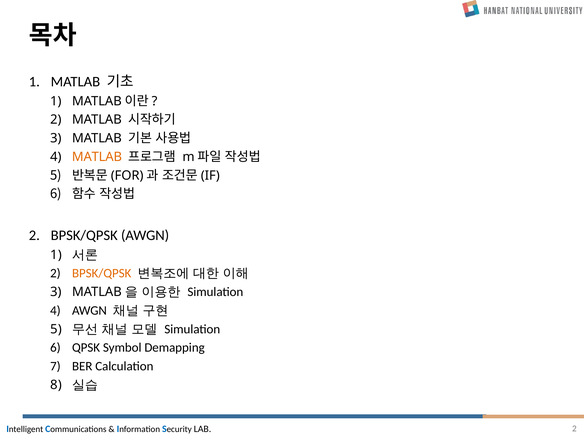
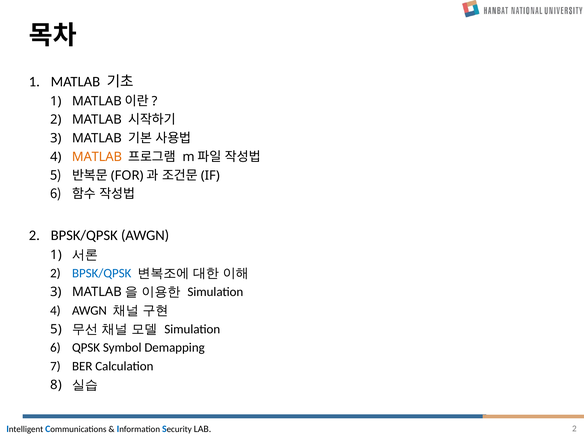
BPSK/QPSK colour: orange -> blue (102, 273)
